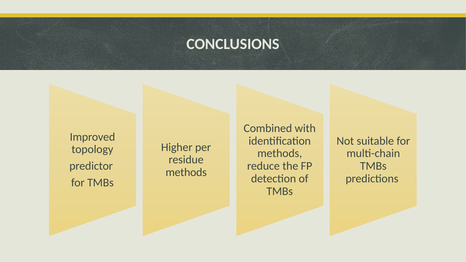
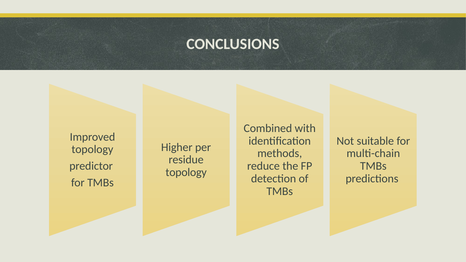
methods: methods -> topology (186, 172)
